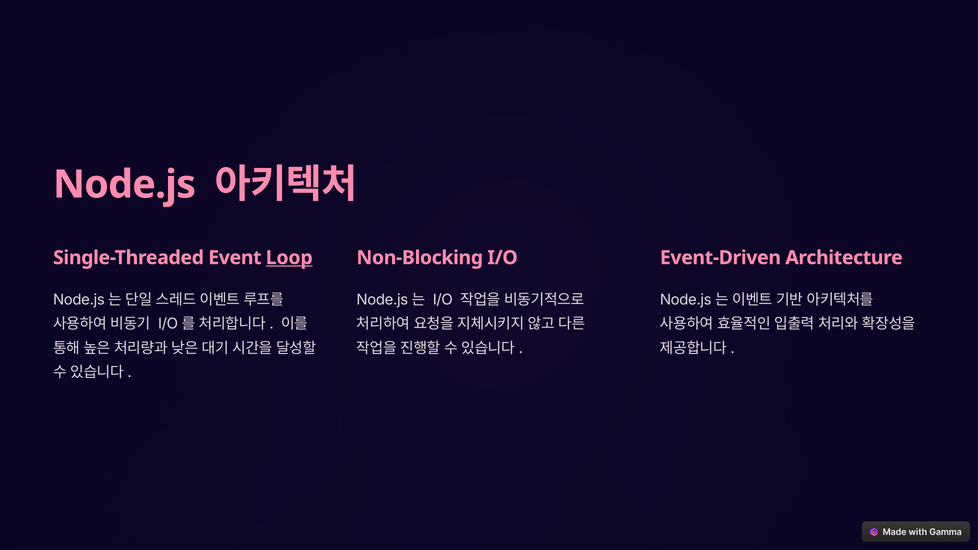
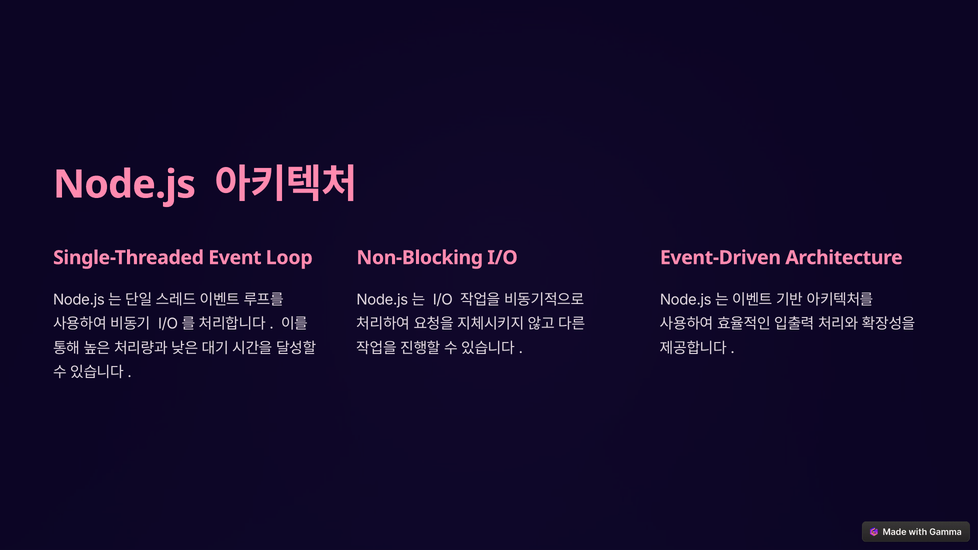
Loop underline: present -> none (289, 258)
